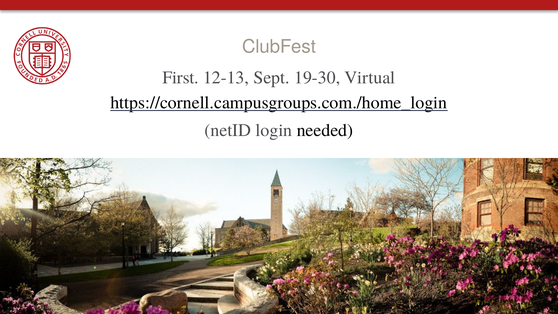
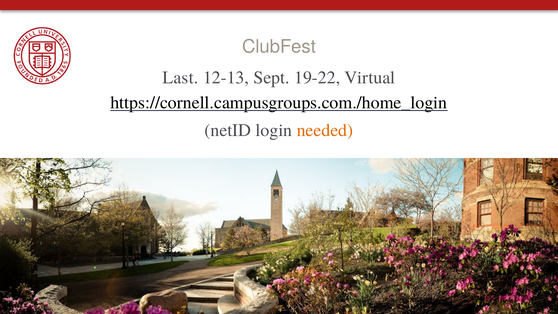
First: First -> Last (180, 78)
19-30: 19-30 -> 19-22 (317, 78)
needed colour: black -> orange (325, 130)
